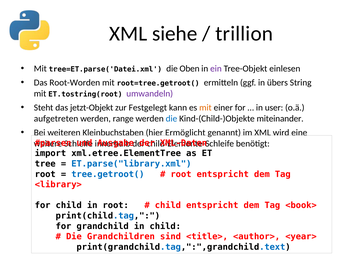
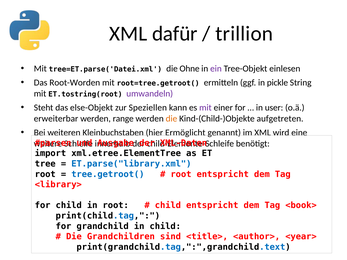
siehe: siehe -> dafür (175, 34)
Oben: Oben -> Ohne (190, 69)
übers: übers -> pickle (277, 83)
jetzt-Objekt: jetzt-Objekt -> else-Objekt (92, 108)
Festgelegt: Festgelegt -> Speziellen (148, 108)
mit colour: orange -> purple (205, 108)
aufgetreten: aufgetreten -> erweiterbar (56, 119)
die colour: blue -> orange (171, 119)
miteinander: miteinander -> aufgetreten (280, 119)
